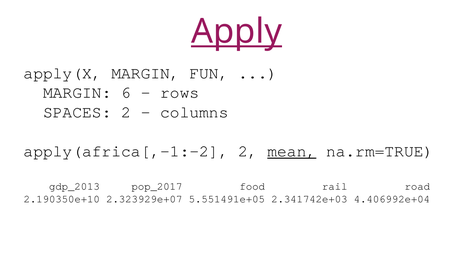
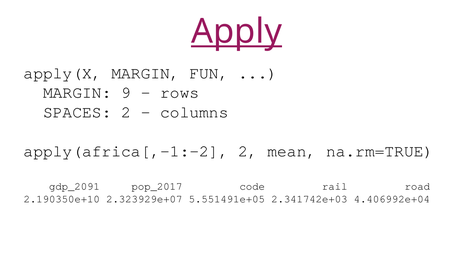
6: 6 -> 9 (126, 93)
mean underline: present -> none (292, 151)
gdp_2013: gdp_2013 -> gdp_2091 (74, 186)
food: food -> code (252, 186)
